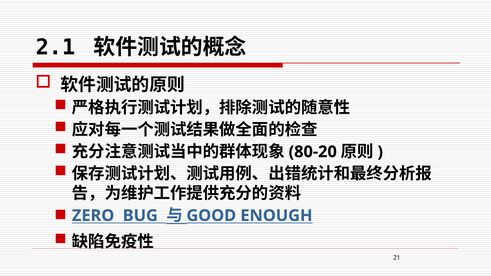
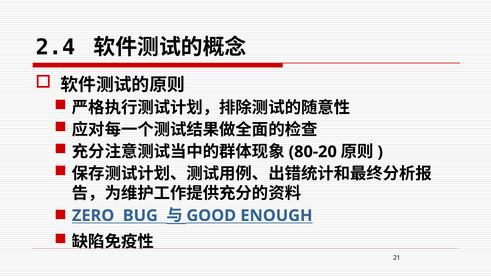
2.1: 2.1 -> 2.4 (55, 47)
